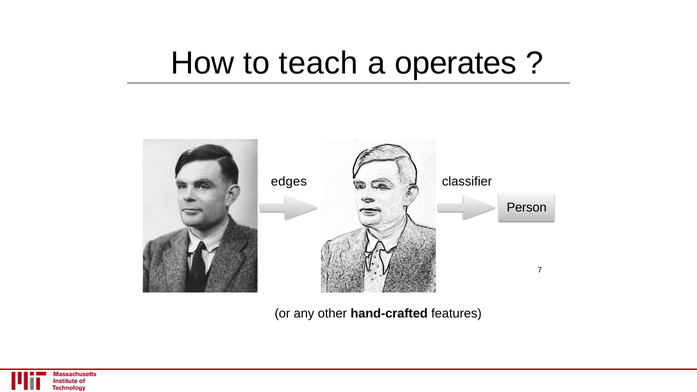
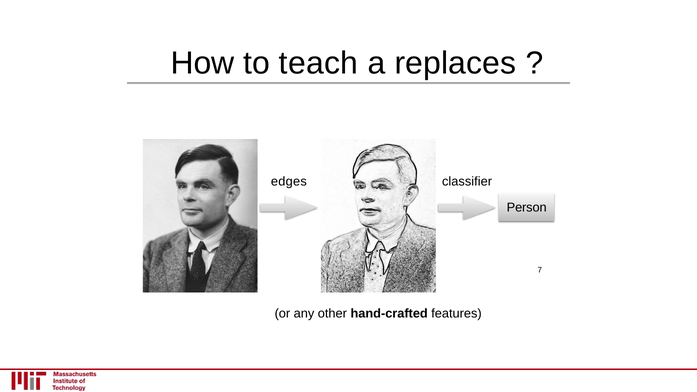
operates: operates -> replaces (455, 63)
